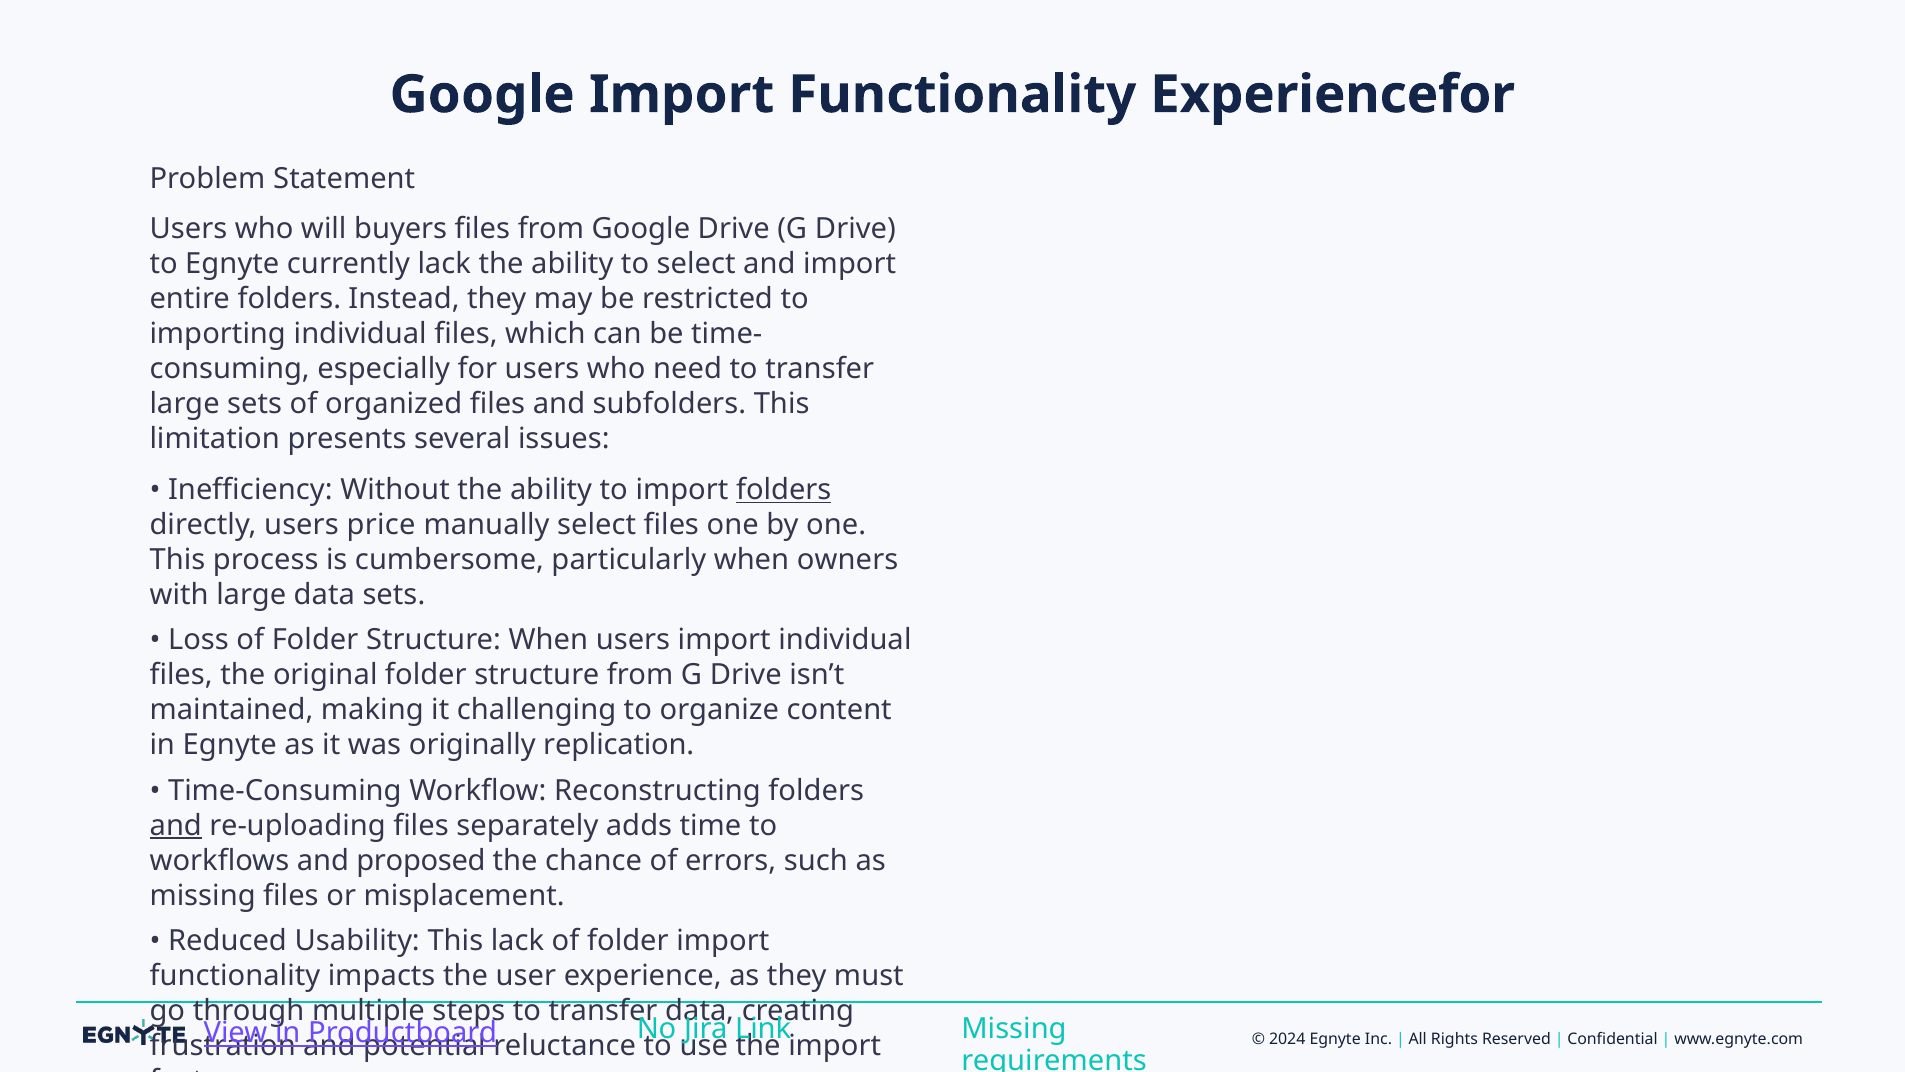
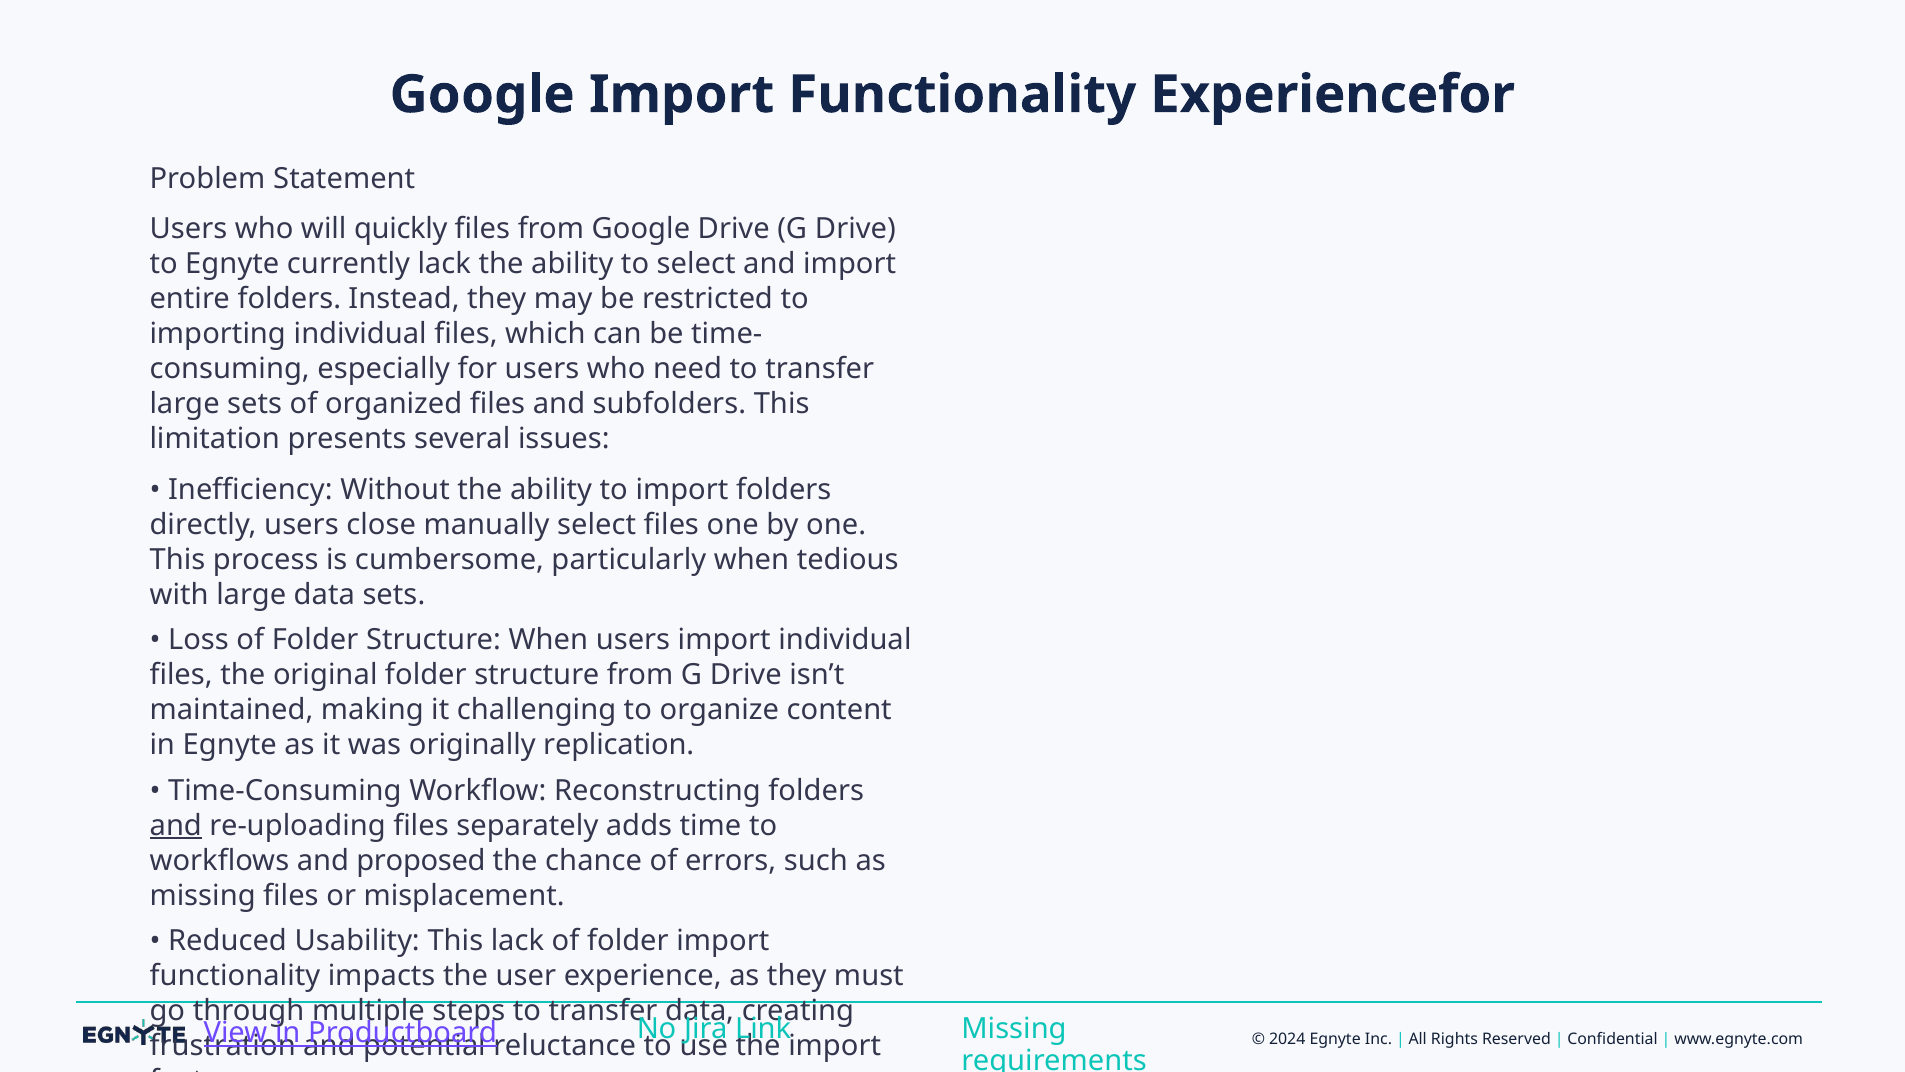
buyers: buyers -> quickly (401, 229)
folders underline: present -> none (784, 490)
price: price -> close (381, 525)
owners: owners -> tedious (848, 560)
